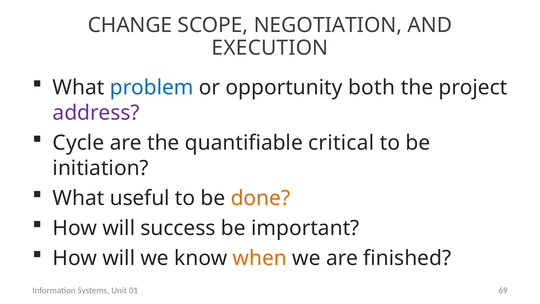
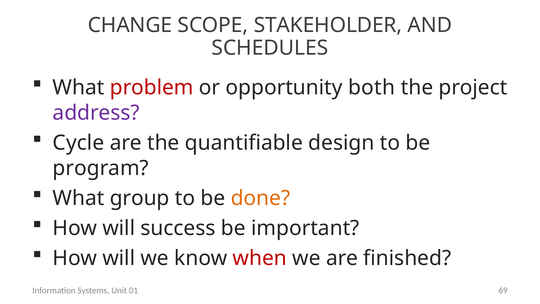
NEGOTIATION: NEGOTIATION -> STAKEHOLDER (328, 25)
EXECUTION: EXECUTION -> SCHEDULES (270, 48)
problem colour: blue -> red (152, 88)
critical: critical -> design (341, 143)
initiation: initiation -> program (101, 168)
useful: useful -> group (140, 198)
when colour: orange -> red (260, 258)
